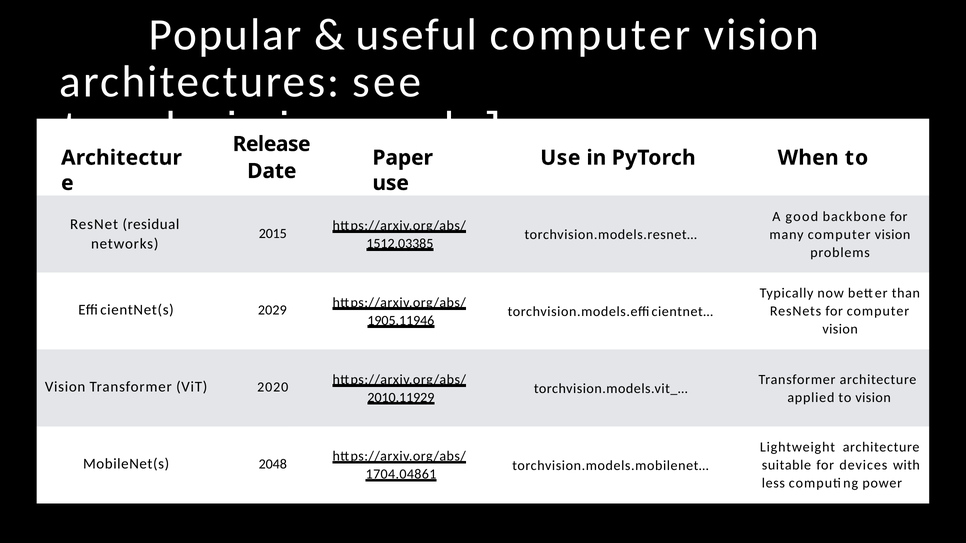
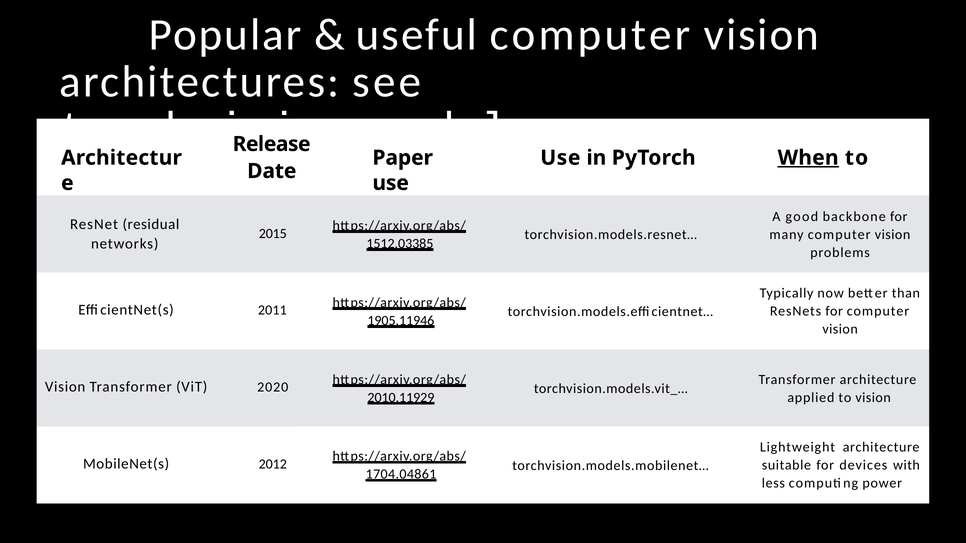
When underline: none -> present (808, 158)
2029: 2029 -> 2011 (272, 311)
2048: 2048 -> 2012 (273, 465)
